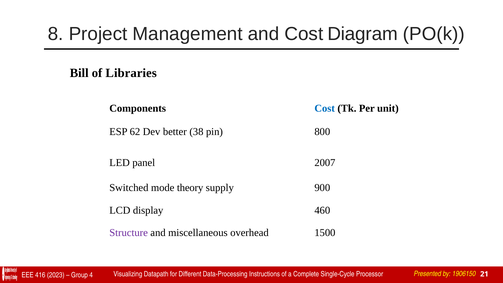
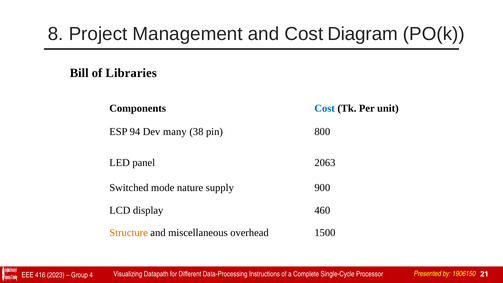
62: 62 -> 94 (135, 132)
better: better -> many (175, 132)
2007: 2007 -> 2063 (325, 163)
theory: theory -> nature (190, 188)
Structure colour: purple -> orange (129, 233)
